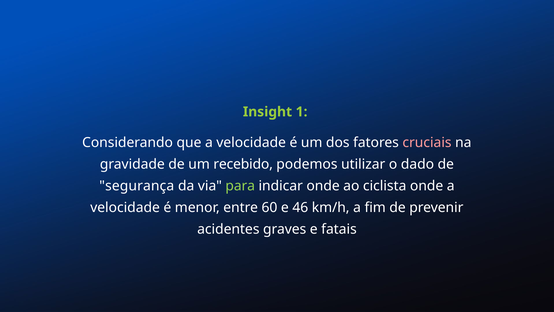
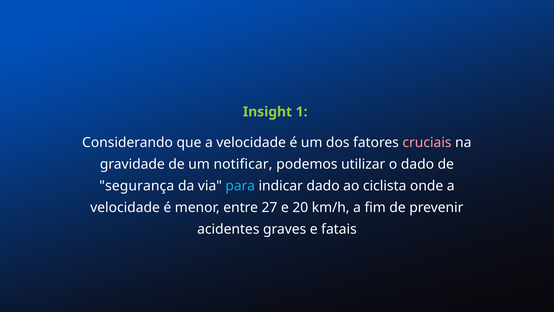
recebido: recebido -> notificar (243, 164)
para colour: light green -> light blue (240, 186)
indicar onde: onde -> dado (323, 186)
60: 60 -> 27 (269, 207)
46: 46 -> 20 (300, 207)
